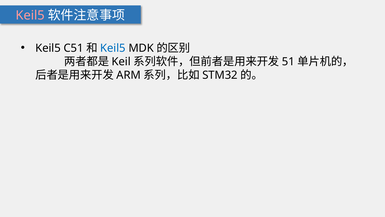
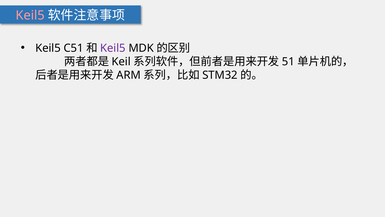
Keil5 colour: blue -> purple (113, 48)
